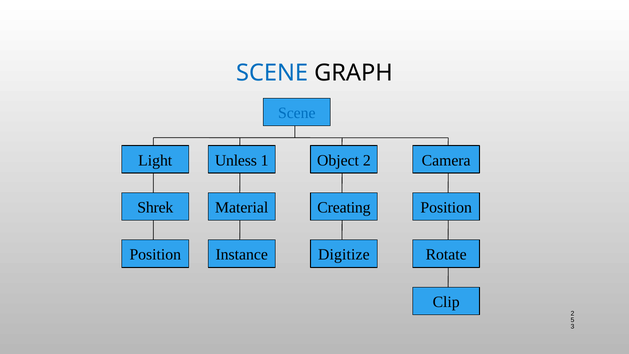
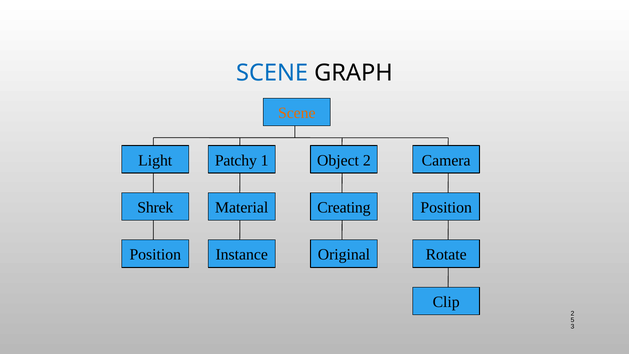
Scene colour: blue -> orange (297, 113)
Unless: Unless -> Patchy (236, 160)
Digitize: Digitize -> Original (344, 255)
